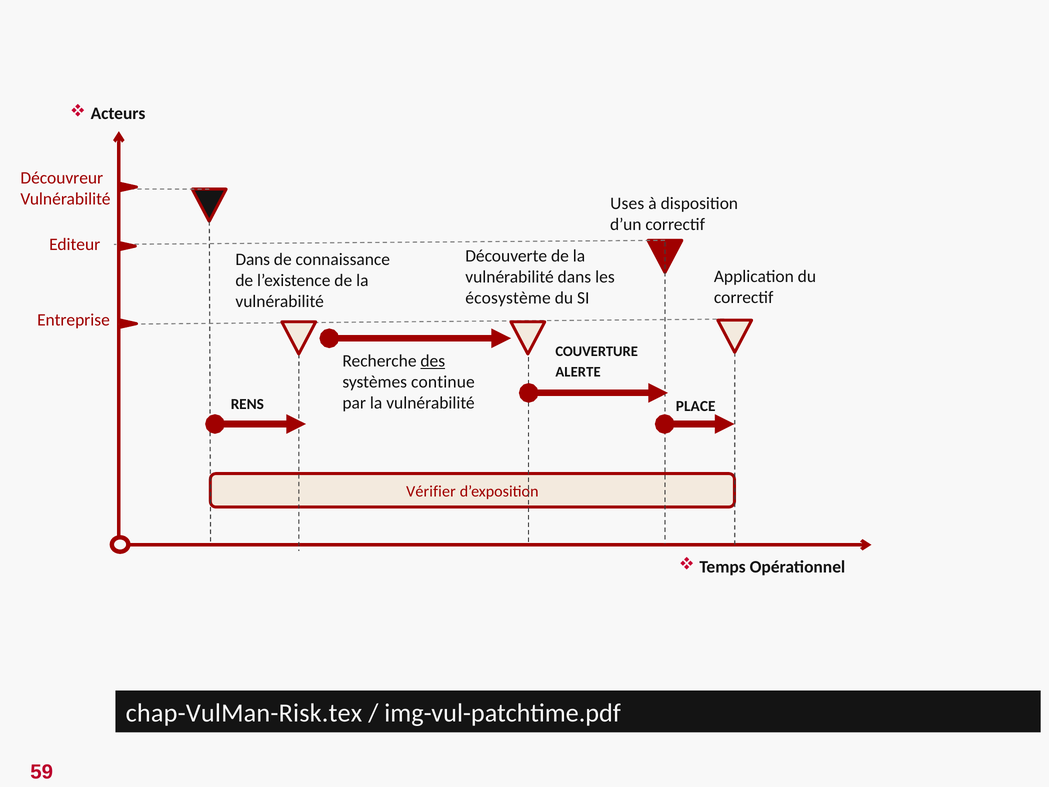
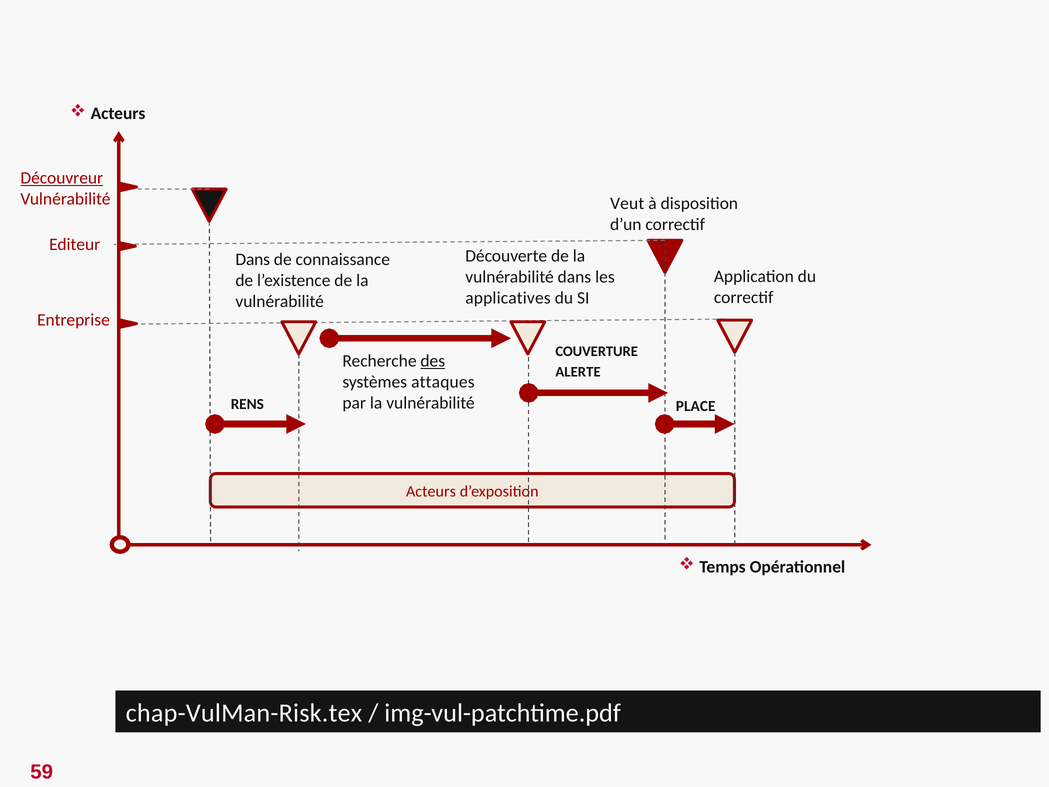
Découvreur underline: none -> present (62, 178)
Uses: Uses -> Veut (627, 203)
écosystème: écosystème -> applicatives (508, 298)
continue: continue -> attaques (443, 382)
Vérifier: Vérifier -> Acteurs (431, 491)
